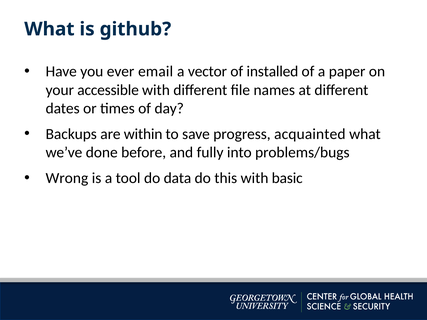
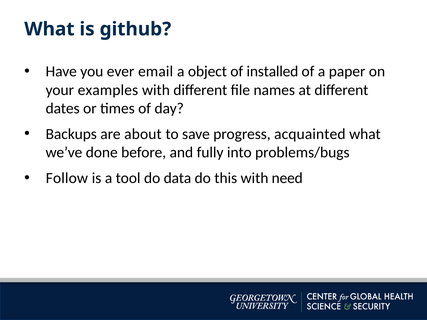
vector: vector -> object (207, 72)
accessible: accessible -> examples (108, 90)
within: within -> about (143, 134)
Wrong: Wrong -> Follow (67, 178)
basic: basic -> need (287, 178)
